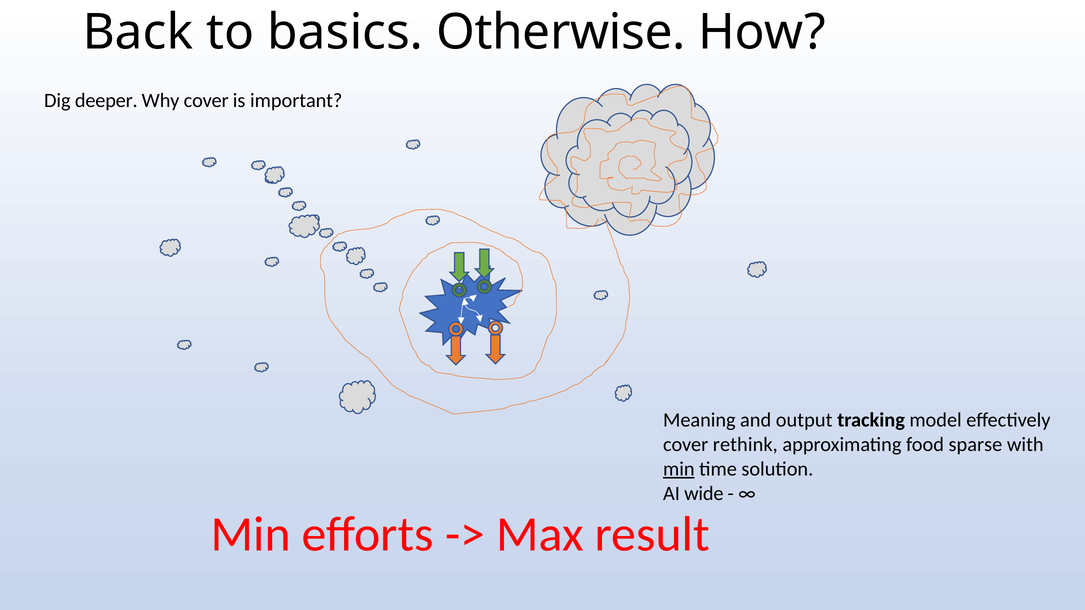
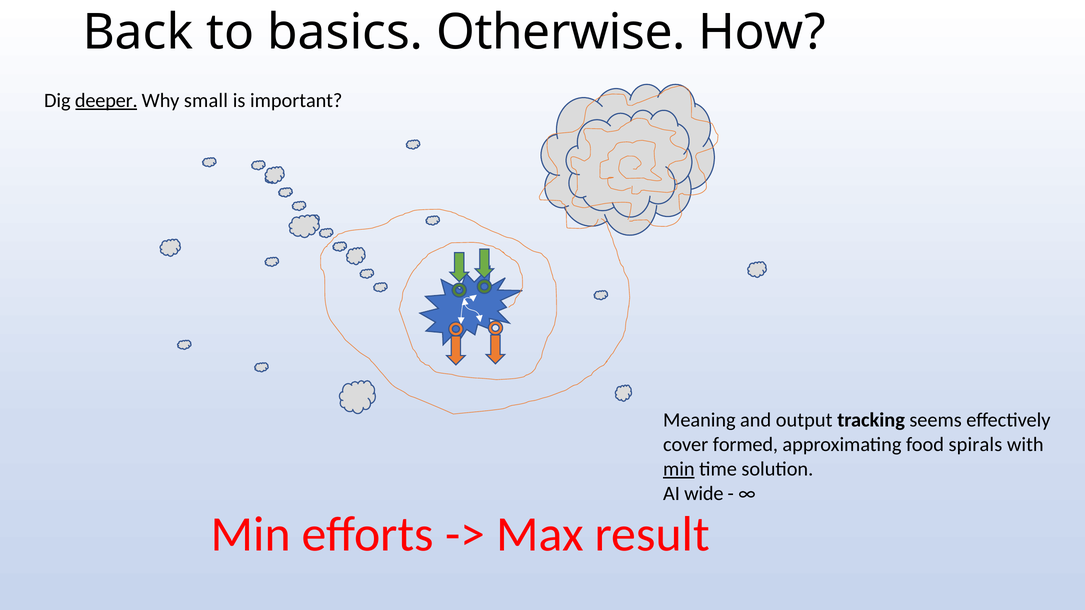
deeper underline: none -> present (106, 101)
Why cover: cover -> small (206, 101)
model: model -> seems (936, 420)
rethink: rethink -> formed (745, 445)
sparse: sparse -> spirals (975, 445)
